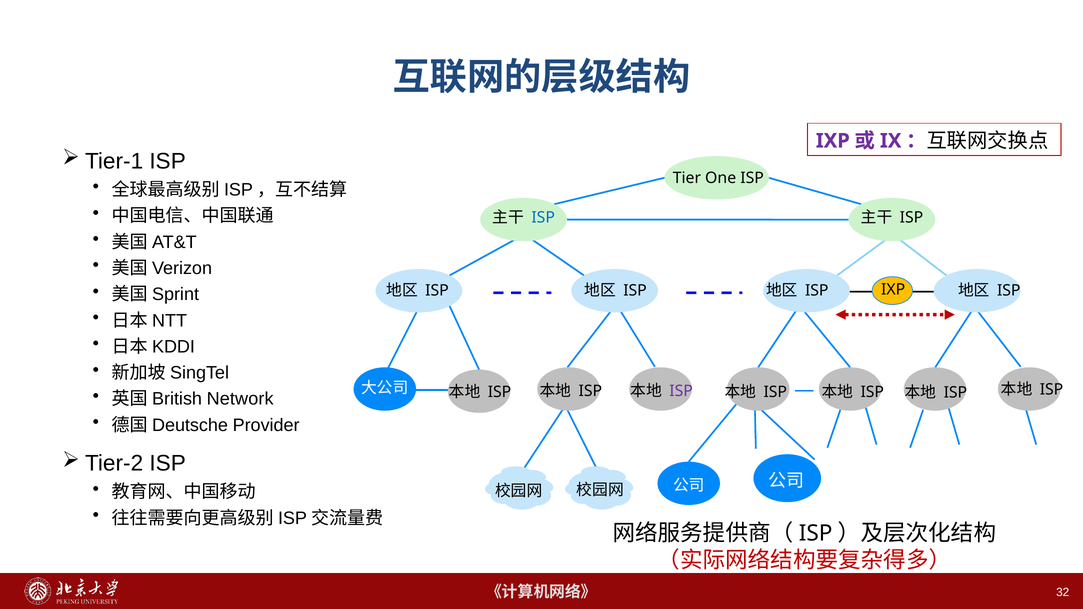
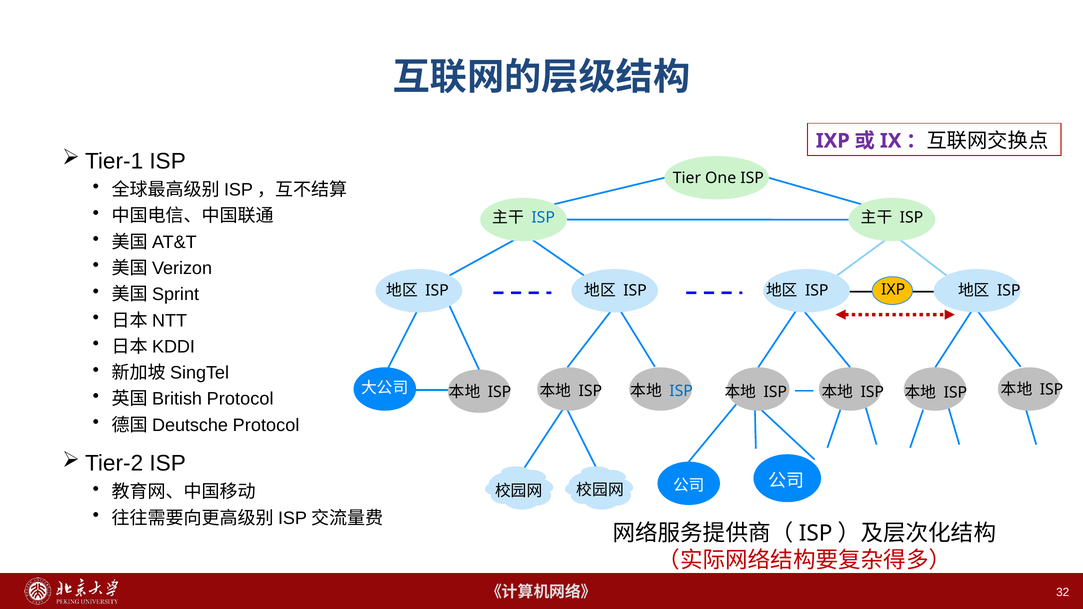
ISP colour: purple -> blue (681, 391)
Network: Network -> Protocol (240, 399)
Provider: Provider -> Protocol (266, 425)
